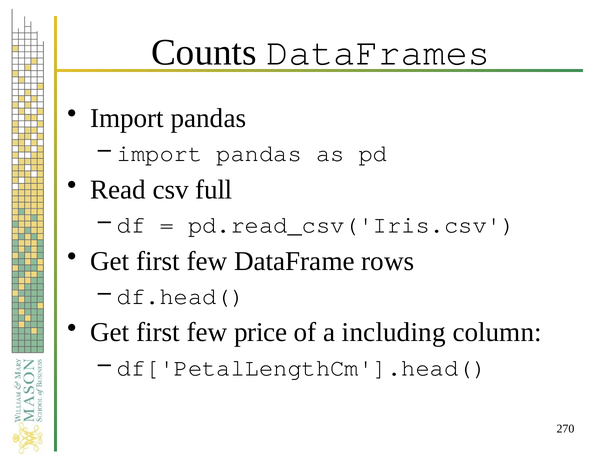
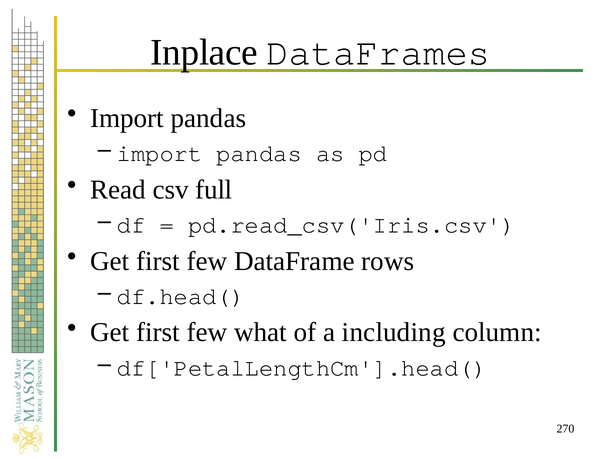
Counts: Counts -> Inplace (204, 53)
price: price -> what (260, 332)
